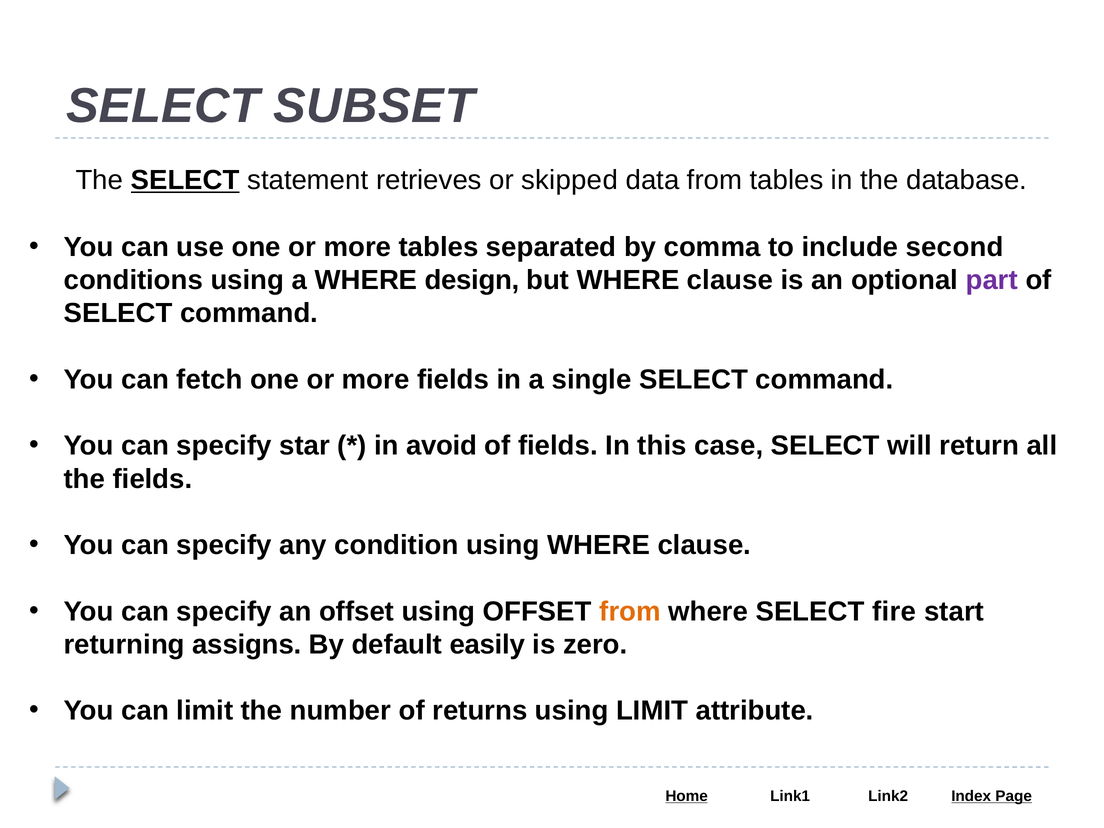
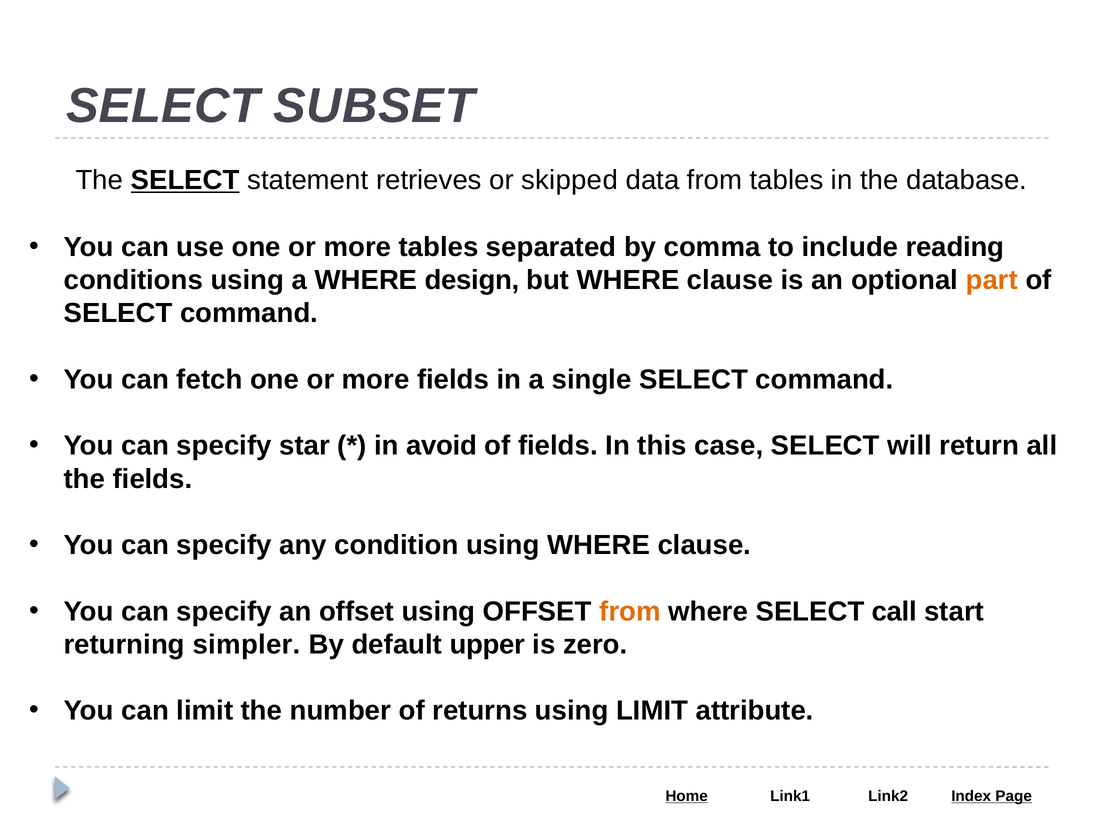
second: second -> reading (955, 247)
part colour: purple -> orange (992, 280)
fire: fire -> call (894, 611)
assigns: assigns -> simpler (247, 645)
easily: easily -> upper (487, 645)
